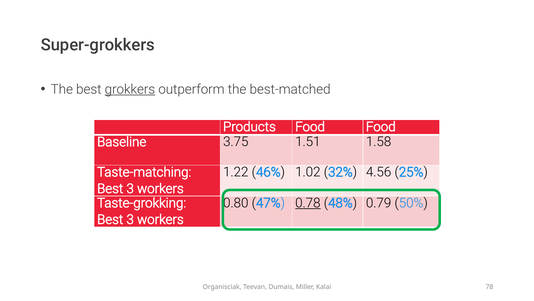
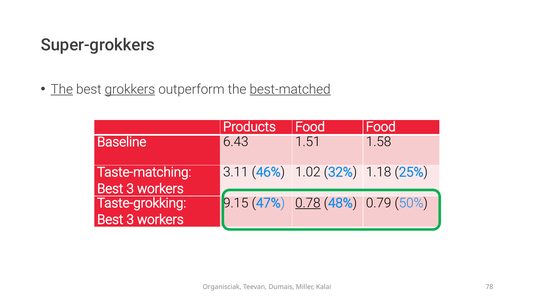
The underline: none -> present (62, 89)
best-matched underline: none -> present (290, 89)
3.75: 3.75 -> 6.43 (236, 142)
1.22: 1.22 -> 3.11 (236, 172)
4.56: 4.56 -> 1.18 (379, 172)
0.80: 0.80 -> 9.15 (236, 203)
